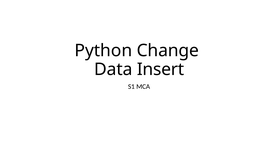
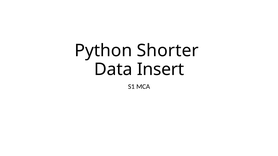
Change: Change -> Shorter (168, 51)
